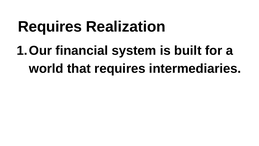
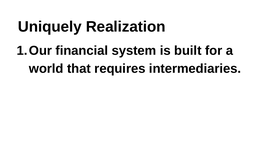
Requires: Requires -> Uniquely (50, 27)
